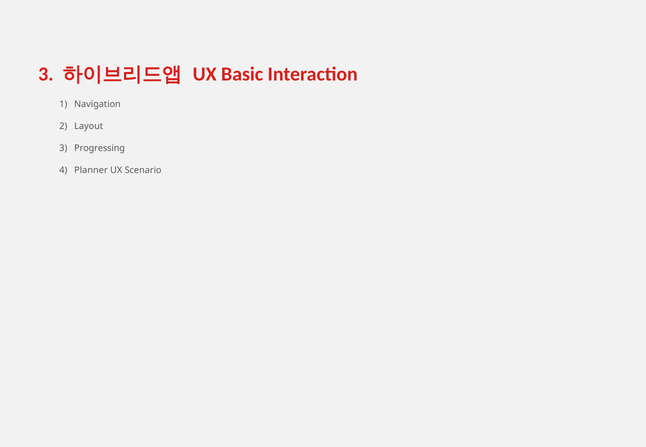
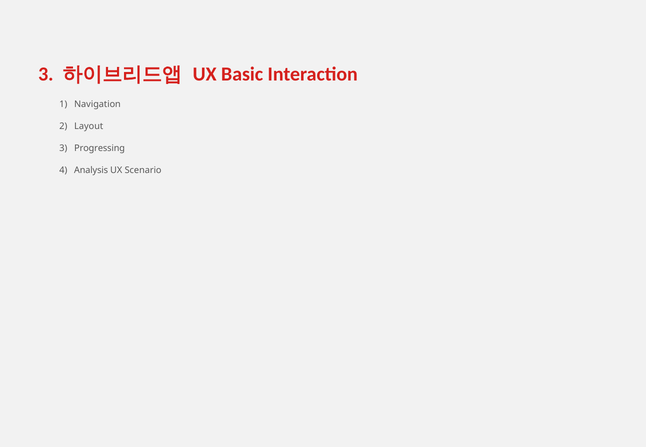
Planner: Planner -> Analysis (91, 170)
